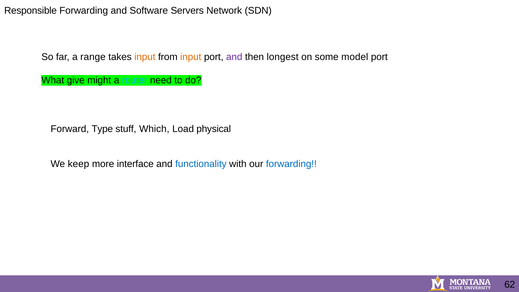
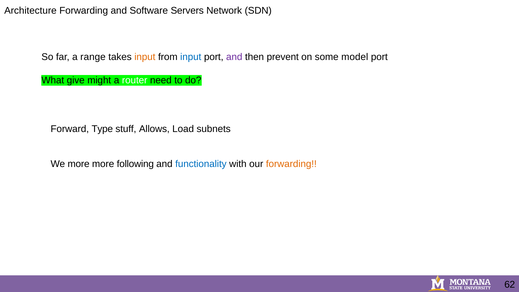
Responsible: Responsible -> Architecture (30, 11)
input colour: orange -> blue (191, 57)
longest: longest -> prevent (283, 57)
router colour: light blue -> white (135, 80)
Which: Which -> Allows (154, 129)
physical: physical -> subnets (214, 129)
We keep: keep -> more (79, 164)
interface: interface -> following (135, 164)
forwarding colour: blue -> orange (291, 164)
